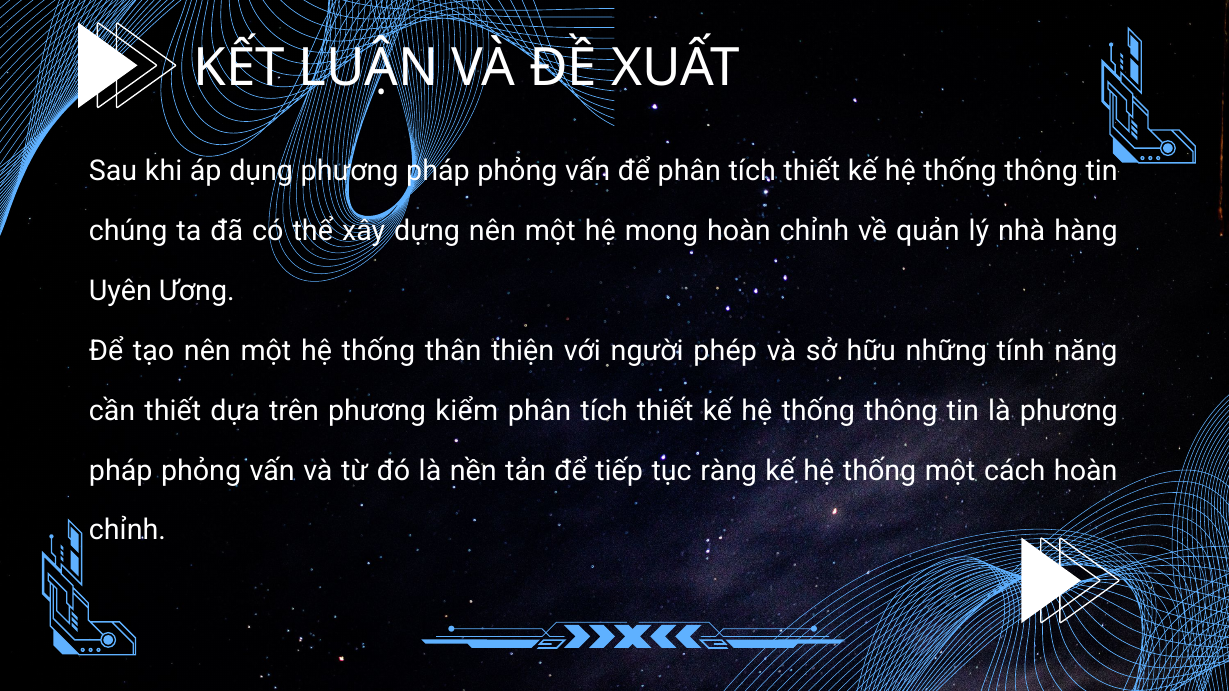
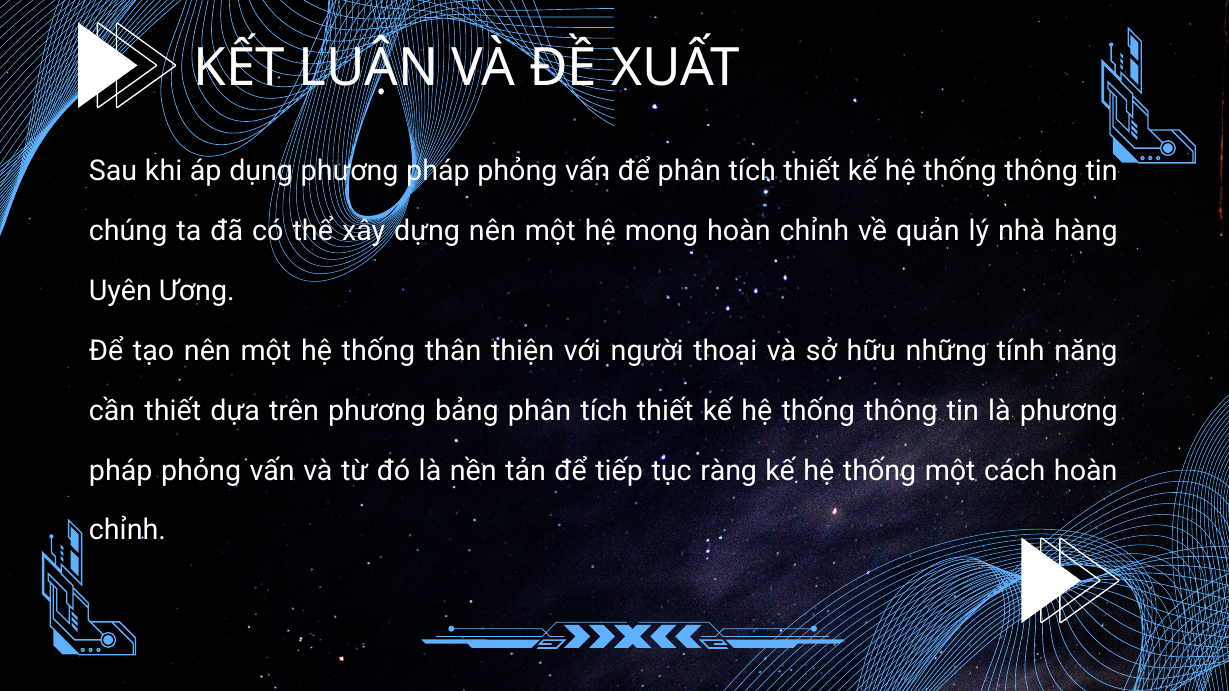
phép: phép -> thoại (725, 351)
kiểm: kiểm -> bảng (467, 411)
